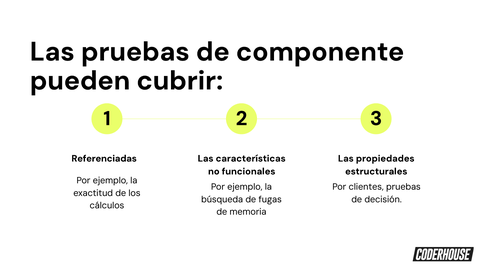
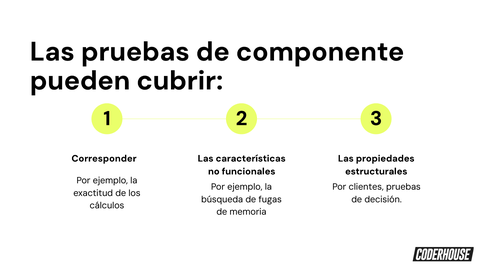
Referenciadas: Referenciadas -> Corresponder (104, 159)
